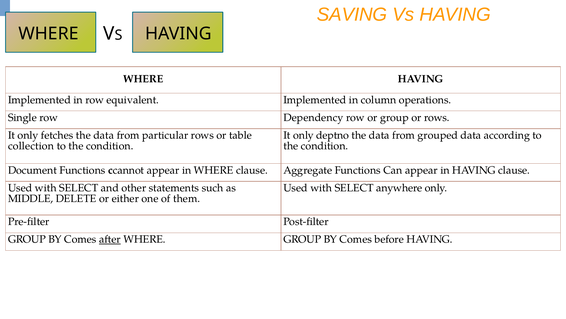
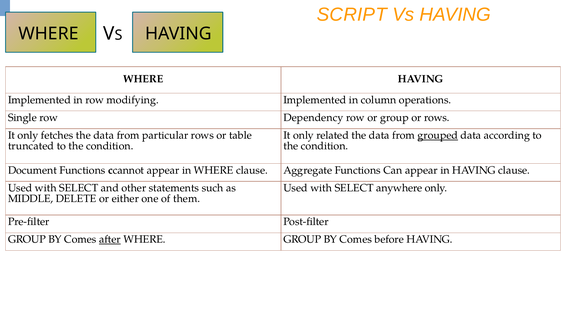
SAVING: SAVING -> SCRIPT (352, 15)
equivalent: equivalent -> modifying (133, 100)
deptno: deptno -> related (333, 135)
grouped underline: none -> present (438, 135)
collection: collection -> truncated (31, 146)
